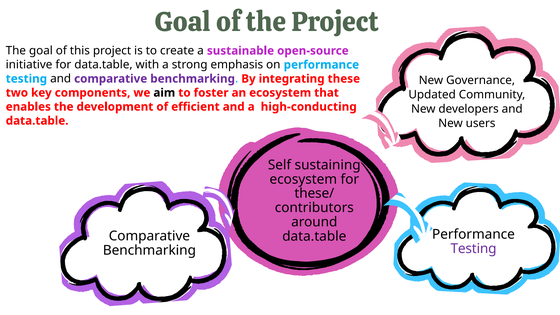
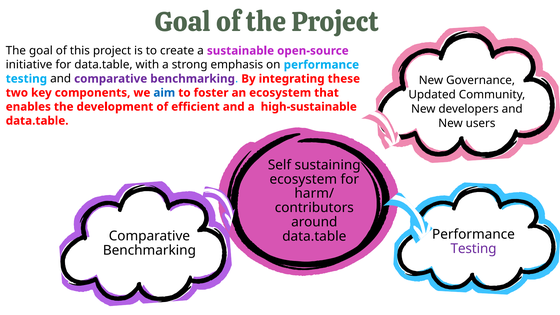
aim colour: black -> blue (164, 93)
high-conducting: high-conducting -> high-sustainable (309, 107)
these/: these/ -> harm/ (314, 193)
